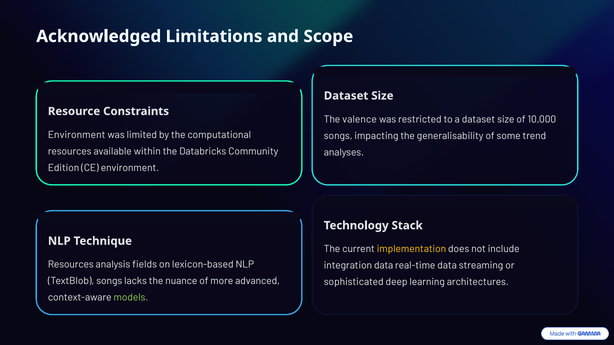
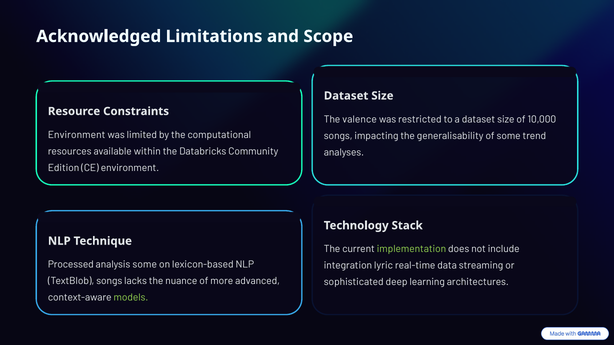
implementation colour: yellow -> light green (411, 249)
Resources: Resources -> Processed (71, 265)
analysis fields: fields -> some (145, 265)
integration data: data -> lyric (384, 266)
